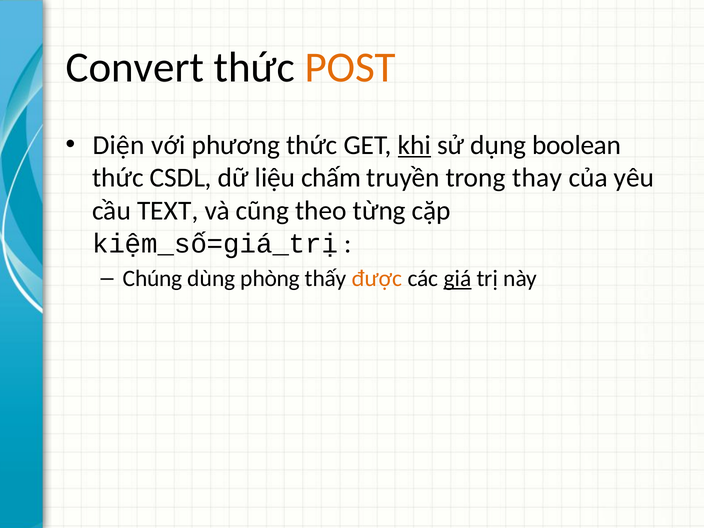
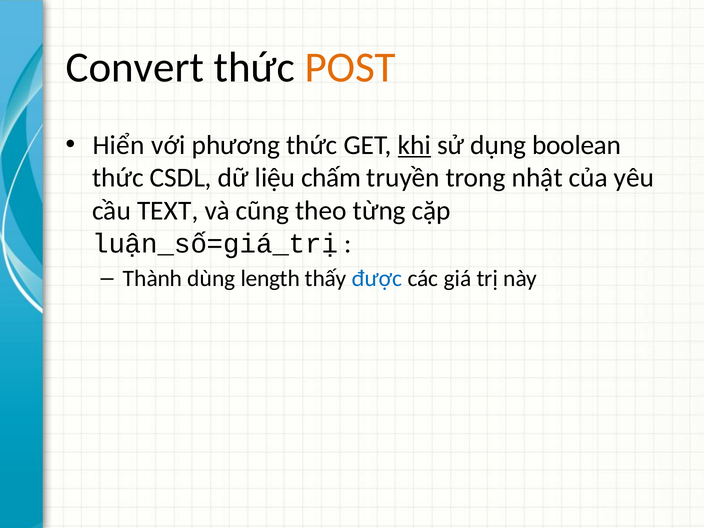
Diện: Diện -> Hiển (119, 145)
thay: thay -> nhật (537, 178)
kiệm_số=giá_trị: kiệm_số=giá_trị -> luận_số=giá_trị (215, 244)
Chúng: Chúng -> Thành (153, 279)
phòng: phòng -> length (270, 279)
được colour: orange -> blue (377, 279)
giá underline: present -> none (457, 279)
